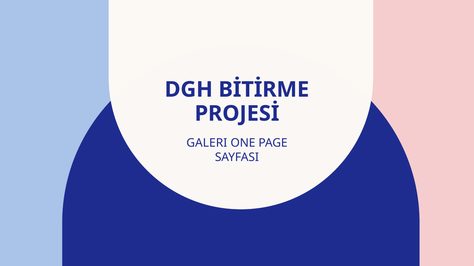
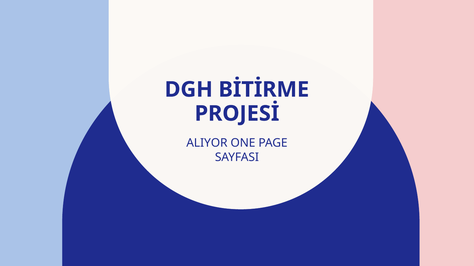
GALERI: GALERI -> ALIYOR (207, 143)
